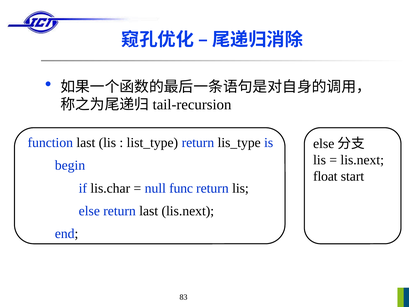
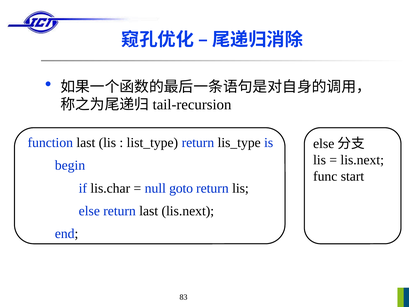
float: float -> func (325, 176)
func: func -> goto (181, 188)
